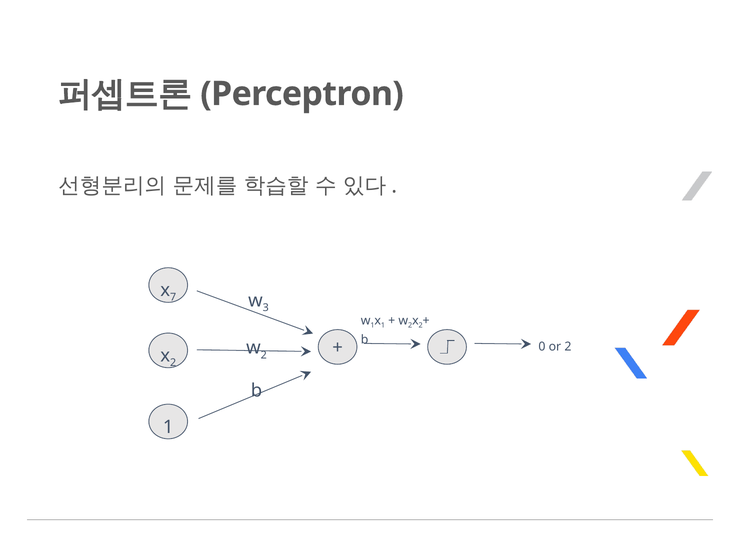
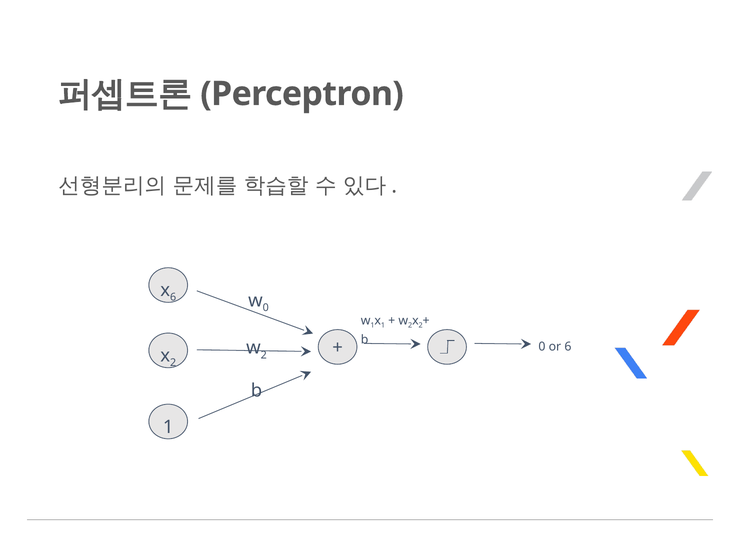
7: 7 -> 6 (173, 297)
3: 3 -> 0 (266, 308)
or 2: 2 -> 6 (568, 347)
